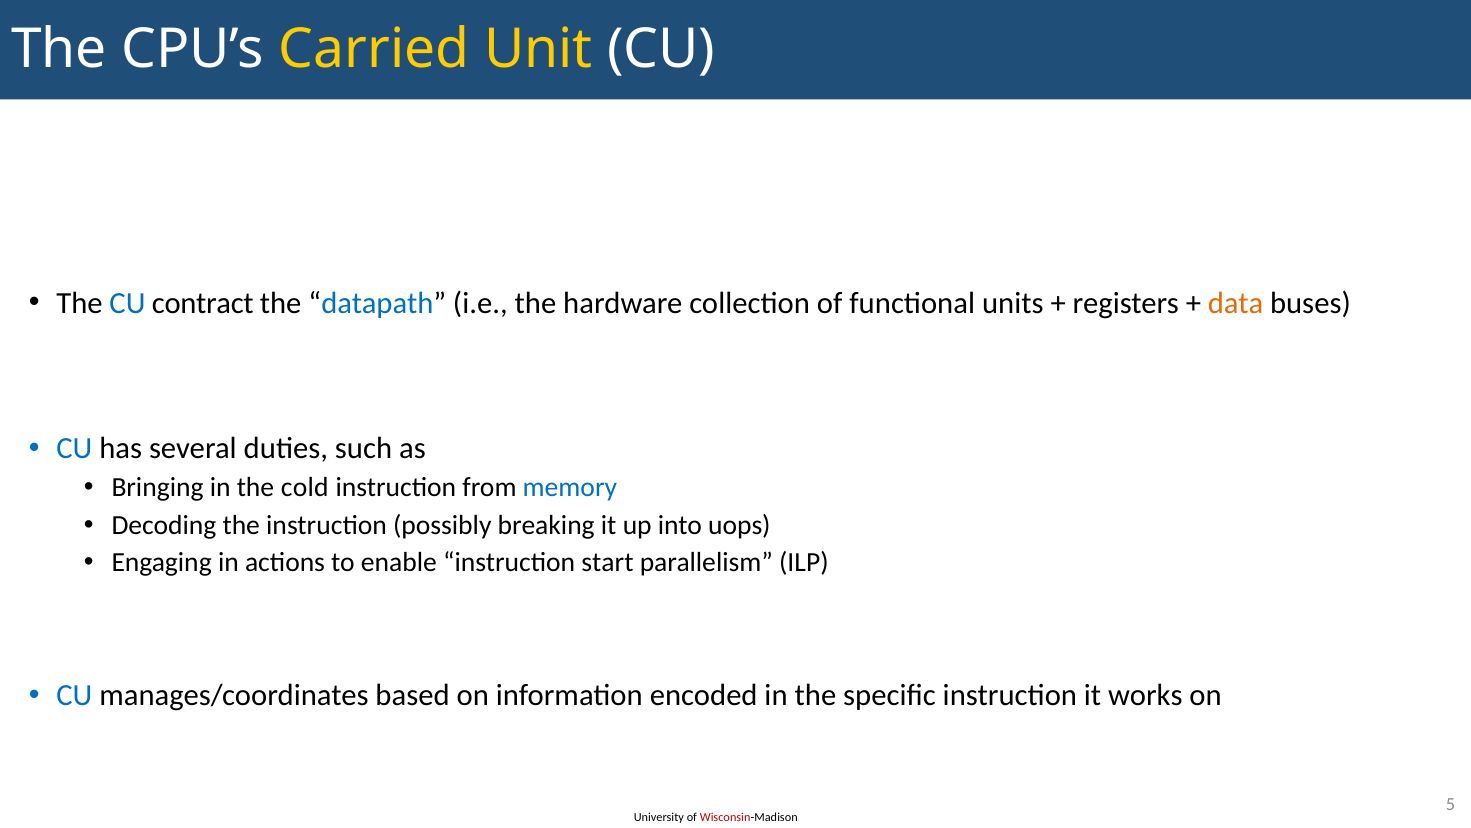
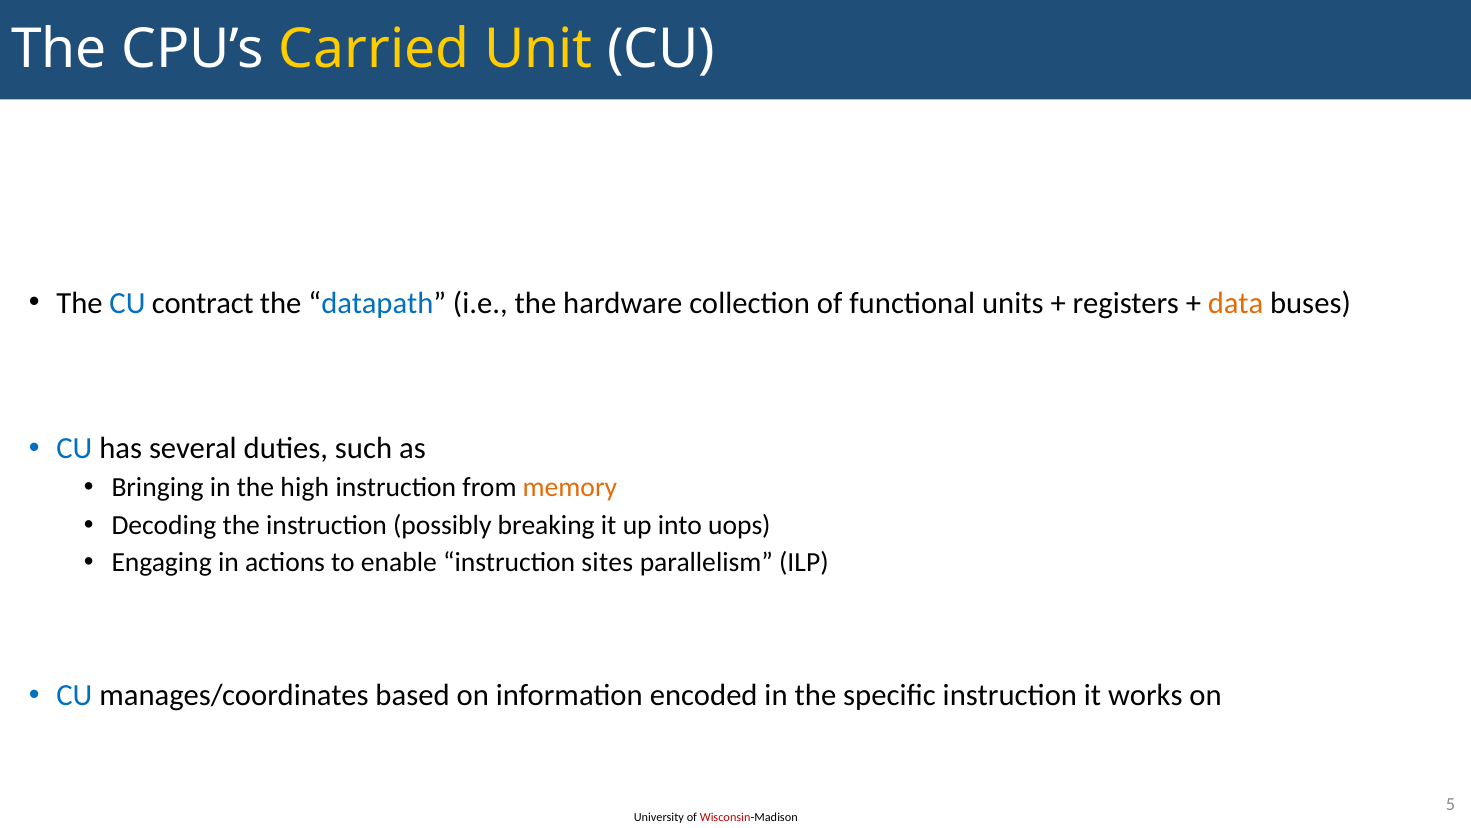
cold: cold -> high (305, 487)
memory colour: blue -> orange (570, 487)
start: start -> sites (607, 562)
